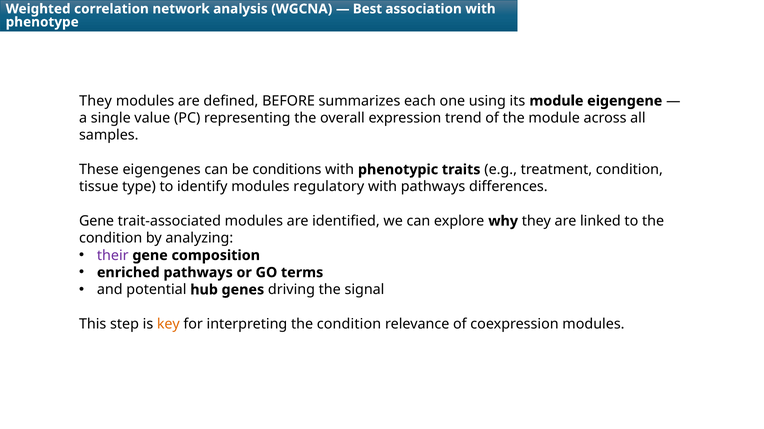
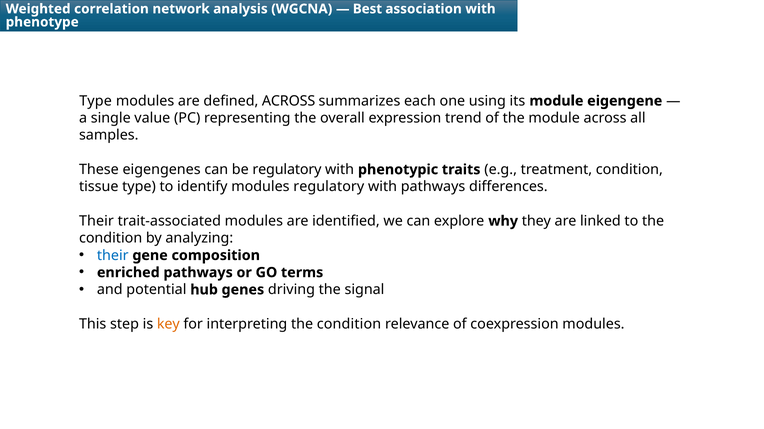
They: They -> Type (96, 101)
defined BEFORE: BEFORE -> ACROSS (289, 101)
be conditions: conditions -> regulatory (287, 170)
Gene: Gene -> Their (96, 221)
their colour: purple -> blue (113, 256)
